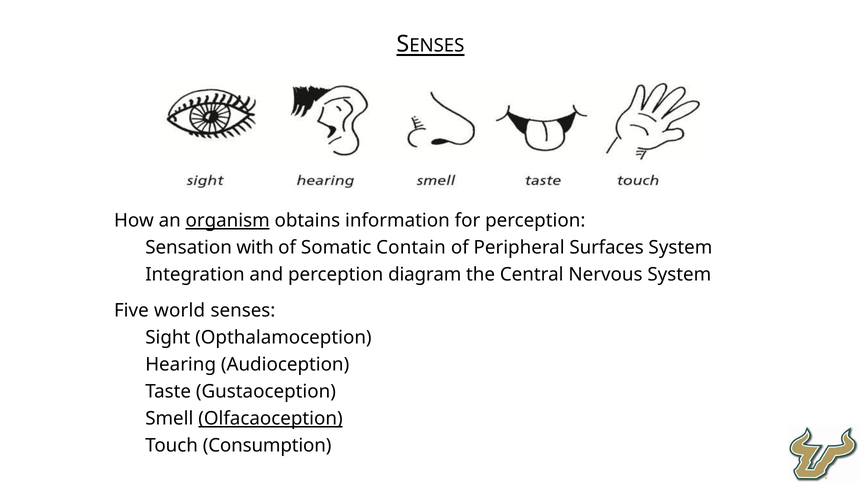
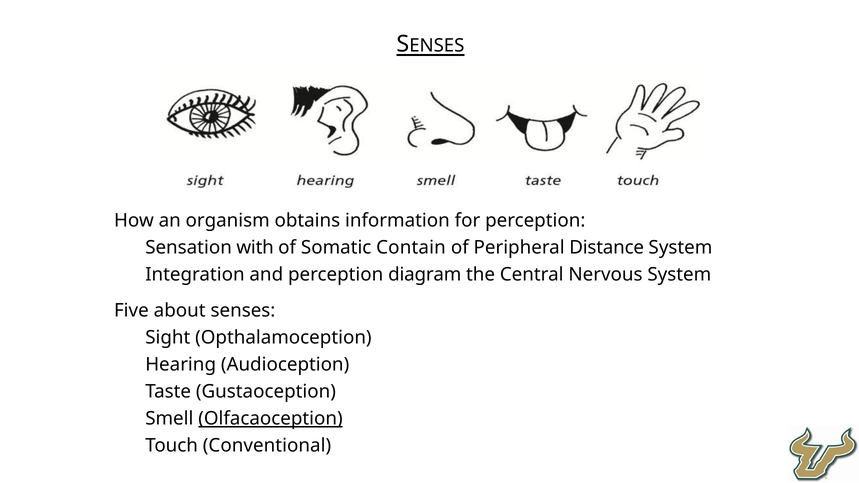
organism underline: present -> none (228, 221)
Surfaces: Surfaces -> Distance (607, 248)
world: world -> about (180, 311)
Consumption: Consumption -> Conventional (267, 446)
